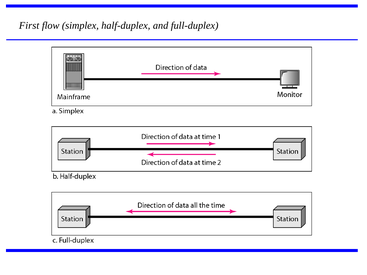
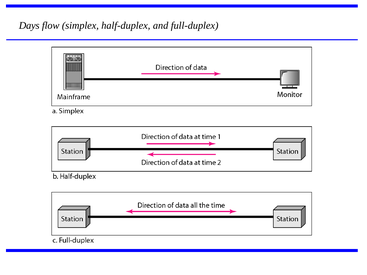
First: First -> Days (29, 26)
